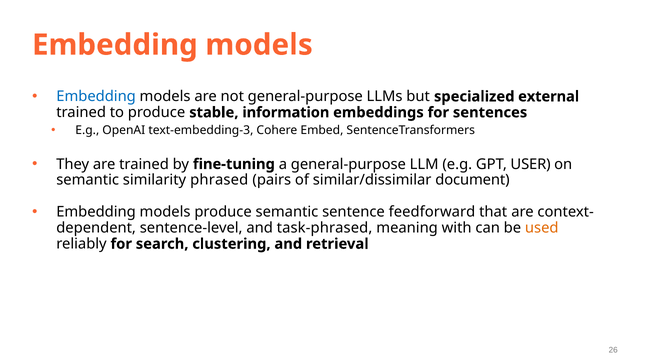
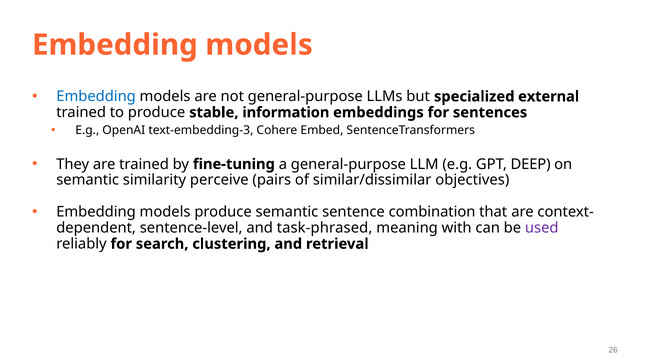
USER: USER -> DEEP (531, 164)
phrased: phrased -> perceive (219, 180)
document: document -> objectives (472, 180)
feedforward: feedforward -> combination (432, 212)
used colour: orange -> purple (542, 228)
